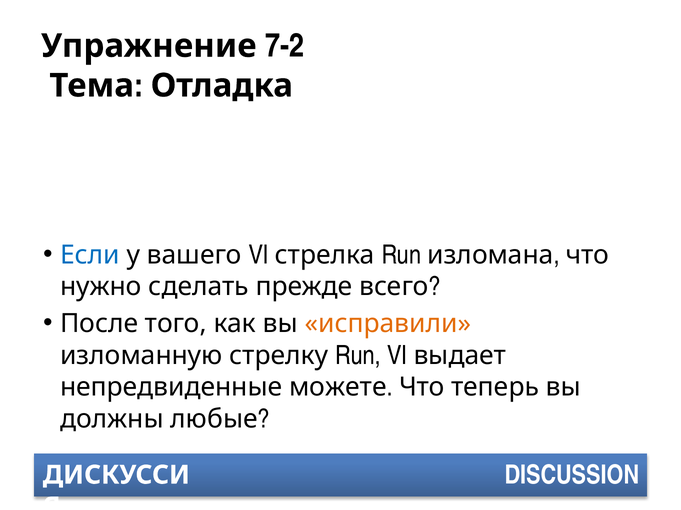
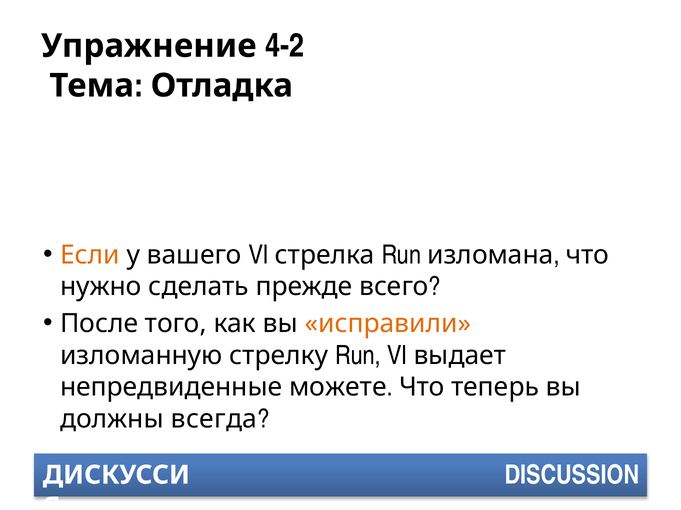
7-2: 7-2 -> 4-2 (285, 46)
Если colour: blue -> orange (90, 255)
любые: любые -> всегда (214, 419)
